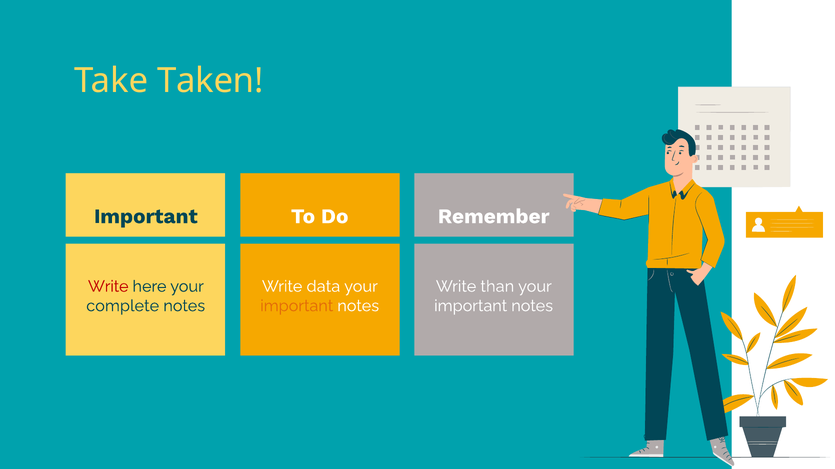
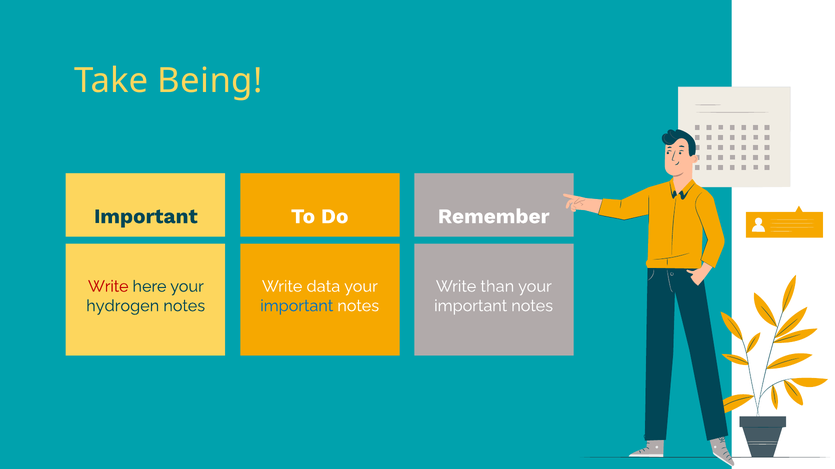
Taken: Taken -> Being (210, 81)
complete: complete -> hydrogen (123, 306)
important colour: orange -> blue (297, 306)
